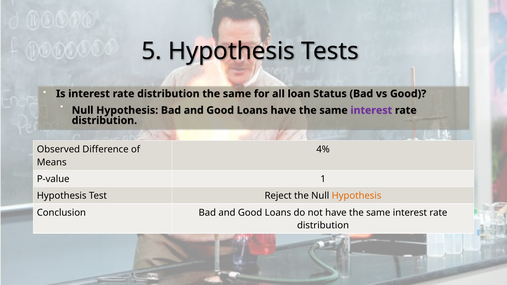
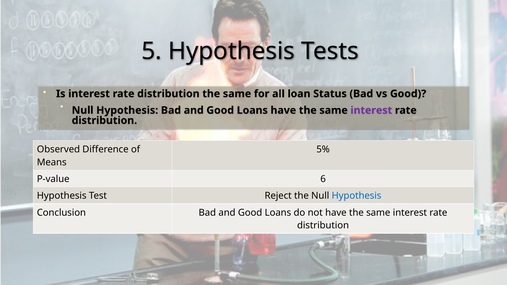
4%: 4% -> 5% (323, 150)
1: 1 -> 6 (323, 179)
Hypothesis colour: orange -> blue (357, 196)
